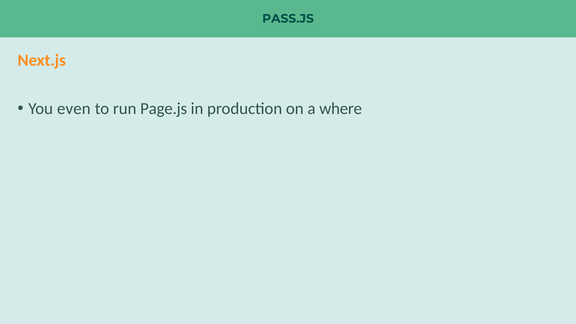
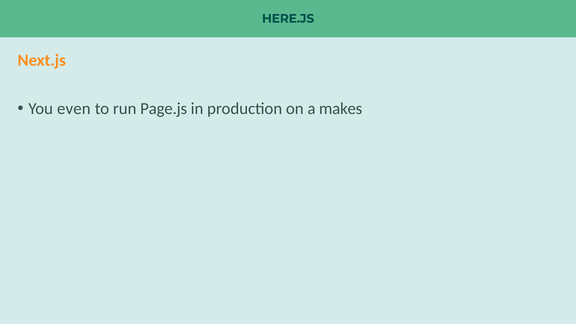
PASS.JS: PASS.JS -> HERE.JS (288, 19)
where: where -> makes (341, 109)
